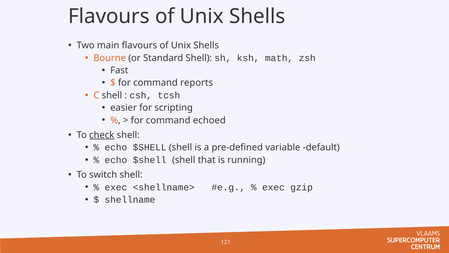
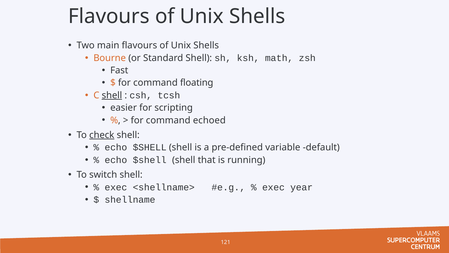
reports: reports -> floating (197, 83)
shell underline: none -> present (112, 95)
gzip: gzip -> year (302, 187)
